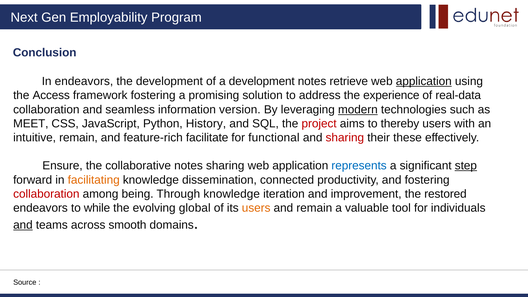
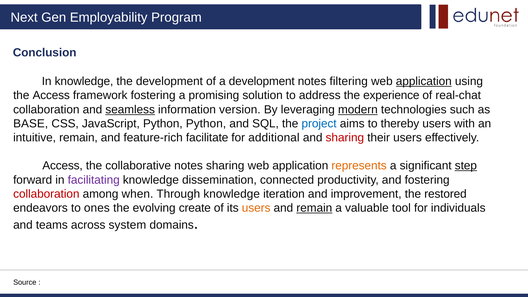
In endeavors: endeavors -> knowledge (84, 81)
retrieve: retrieve -> filtering (349, 81)
real-data: real-data -> real-chat (458, 95)
seamless underline: none -> present (130, 109)
MEET: MEET -> BASE (31, 124)
Python History: History -> Python (206, 124)
project colour: red -> blue (319, 124)
functional: functional -> additional (274, 138)
their these: these -> users (408, 138)
Ensure: Ensure -> Access (63, 166)
represents colour: blue -> orange (359, 166)
facilitating colour: orange -> purple (94, 180)
being: being -> when (138, 194)
while: while -> ones (97, 208)
global: global -> create (195, 208)
remain underline: none -> present (314, 208)
and underline: present -> none (23, 225)
smooth: smooth -> system (127, 225)
